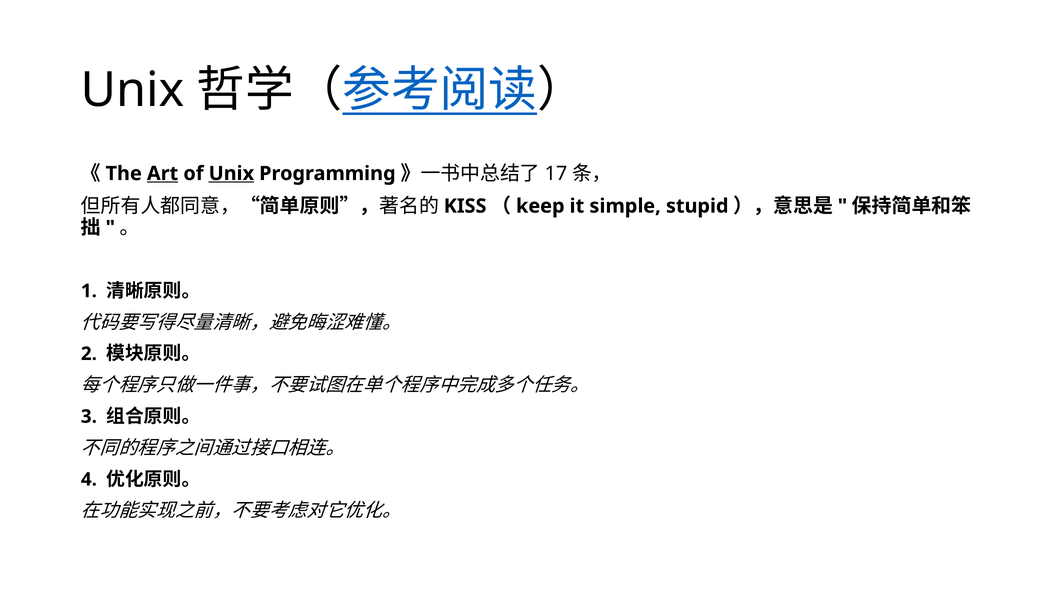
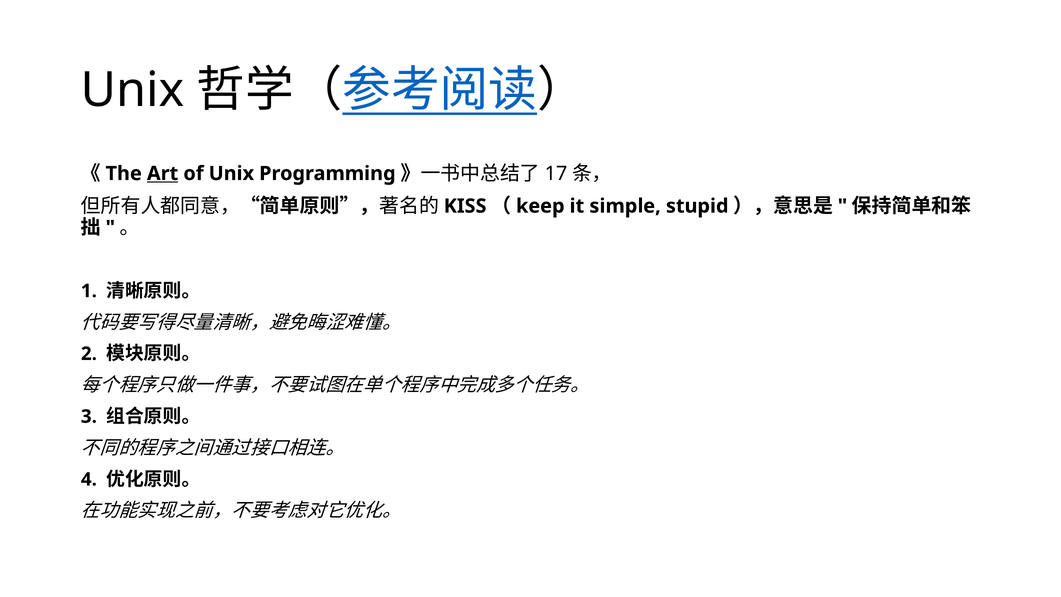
Unix underline: present -> none (231, 173)
